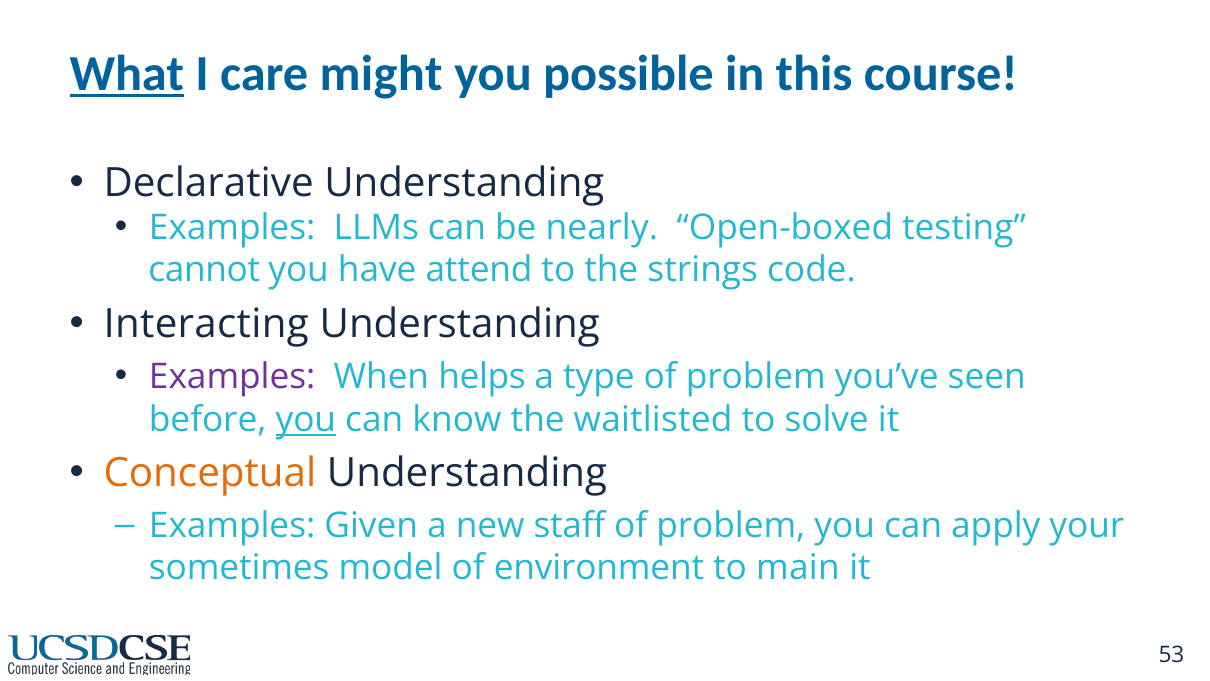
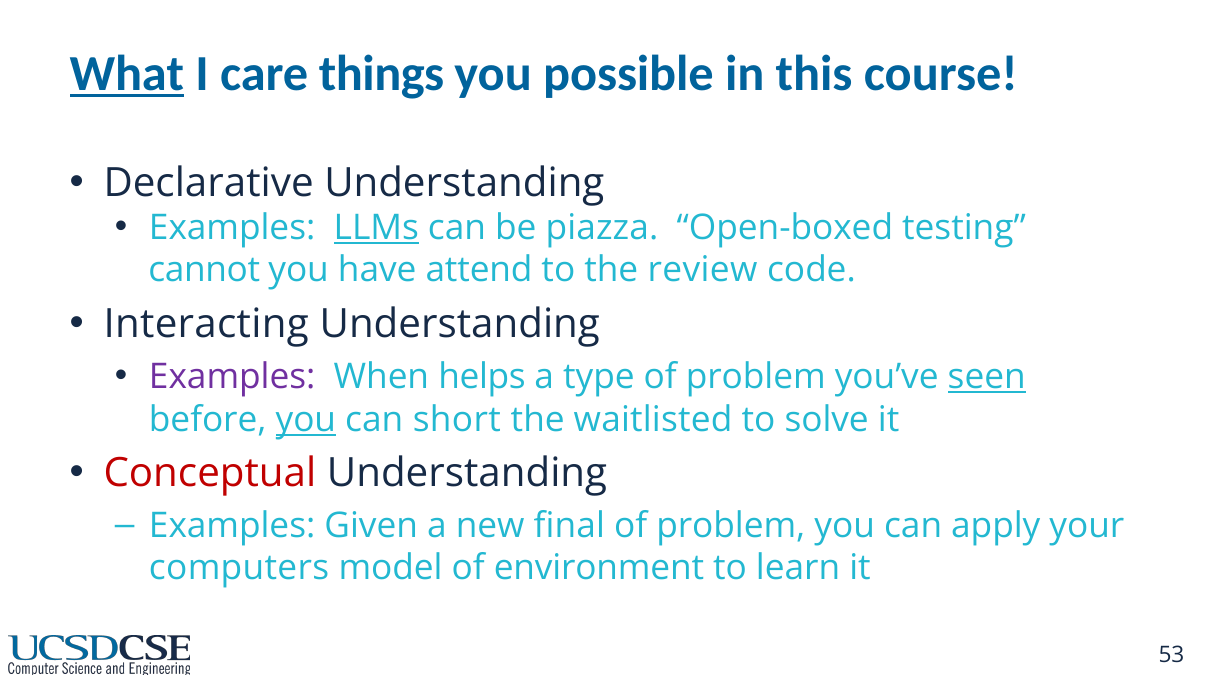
might: might -> things (382, 74)
LLMs underline: none -> present (376, 228)
nearly: nearly -> piazza (602, 228)
strings: strings -> review (703, 270)
seen underline: none -> present (987, 377)
know: know -> short (457, 419)
Conceptual colour: orange -> red (210, 473)
staff: staff -> final (569, 525)
sometimes: sometimes -> computers (239, 567)
main: main -> learn (798, 567)
